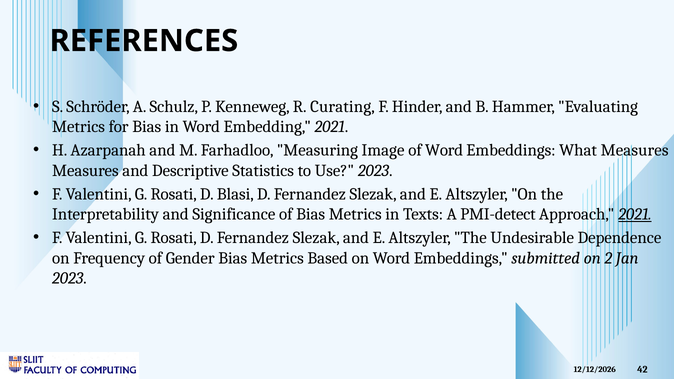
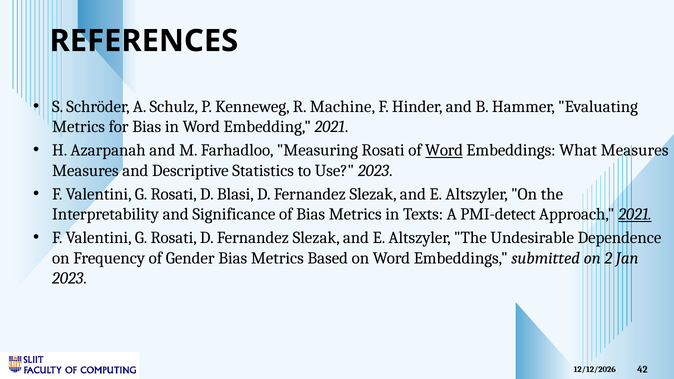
Curating: Curating -> Machine (342, 107)
Measuring Image: Image -> Rosati (383, 150)
Word underline: none -> present (444, 150)
